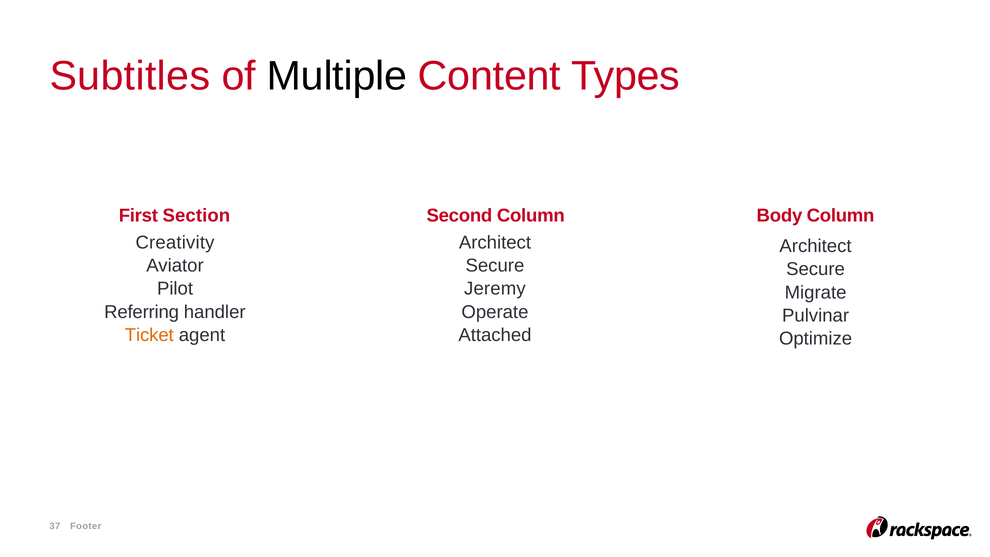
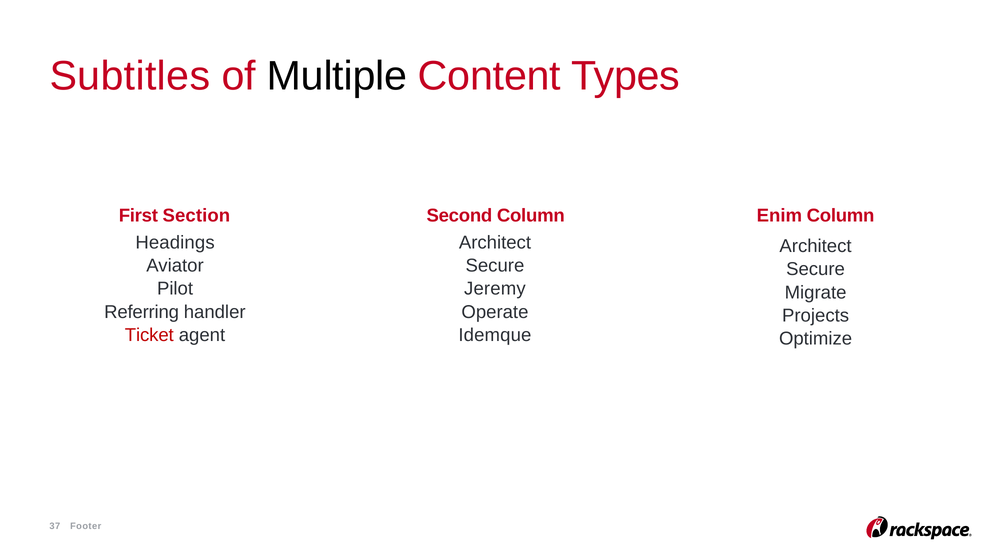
Body: Body -> Enim (779, 215)
Creativity: Creativity -> Headings (175, 242)
Pulvinar: Pulvinar -> Projects (816, 316)
Ticket colour: orange -> red (149, 335)
Attached: Attached -> Idemque (495, 335)
